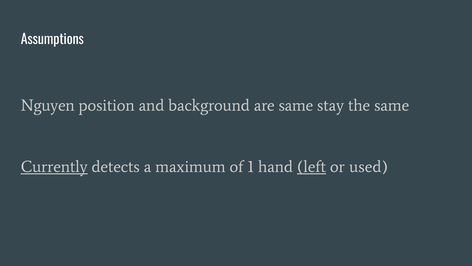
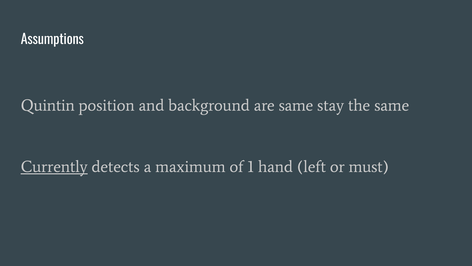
Nguyen: Nguyen -> Quintin (48, 105)
left underline: present -> none (311, 167)
used: used -> must (369, 167)
